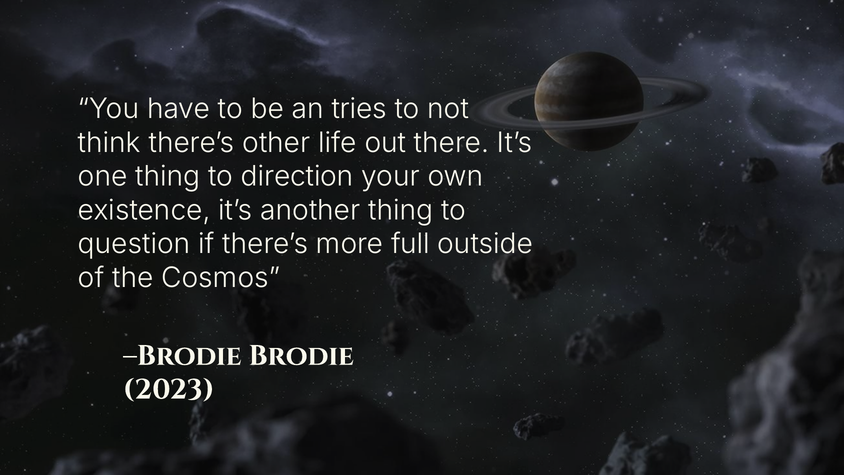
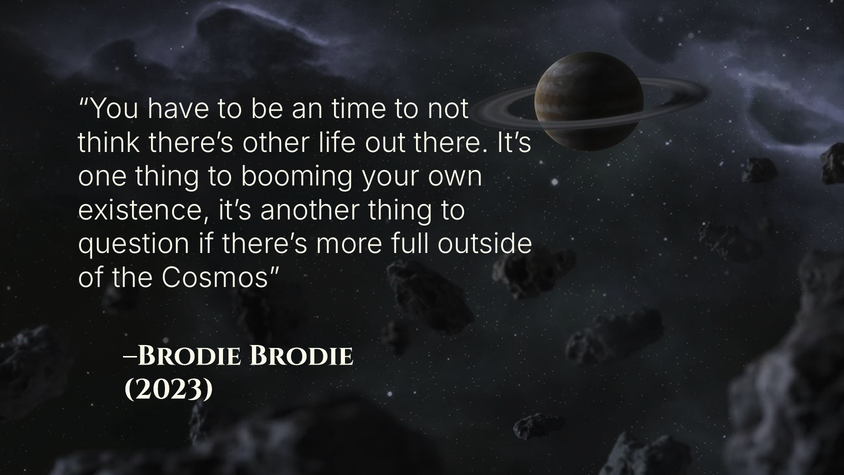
tries: tries -> time (359, 109)
direction: direction -> booming (297, 177)
